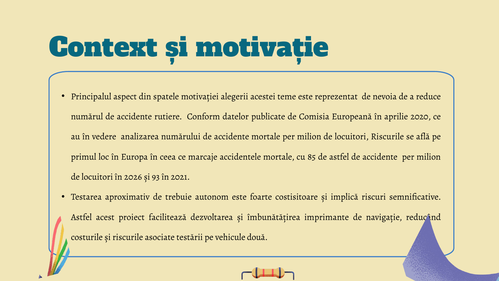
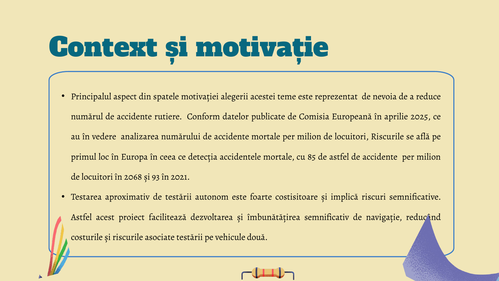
2020: 2020 -> 2025 (421, 116)
marcaje: marcaje -> detecția (203, 157)
2026: 2026 -> 2068 (133, 177)
de trebuie: trebuie -> testării (178, 197)
imprimante: imprimante -> semnificativ (327, 217)
